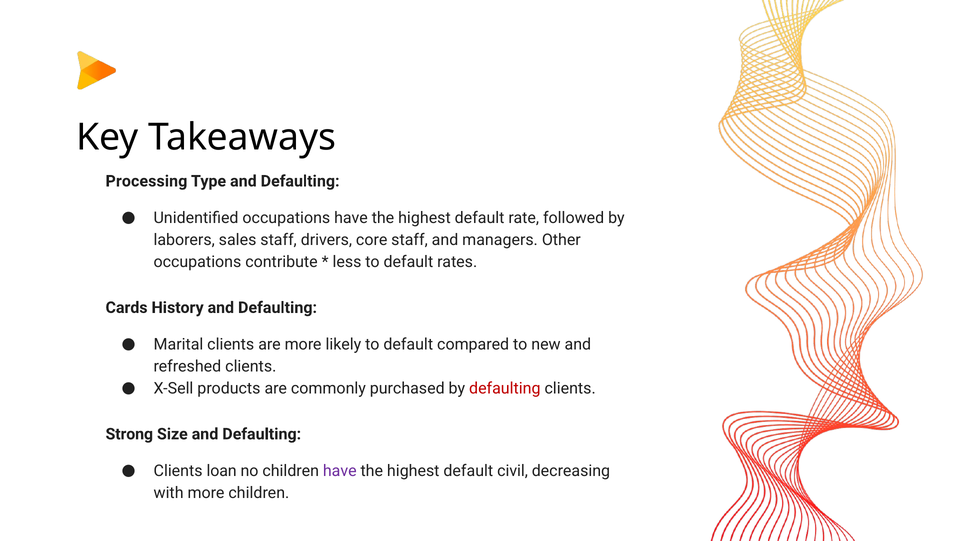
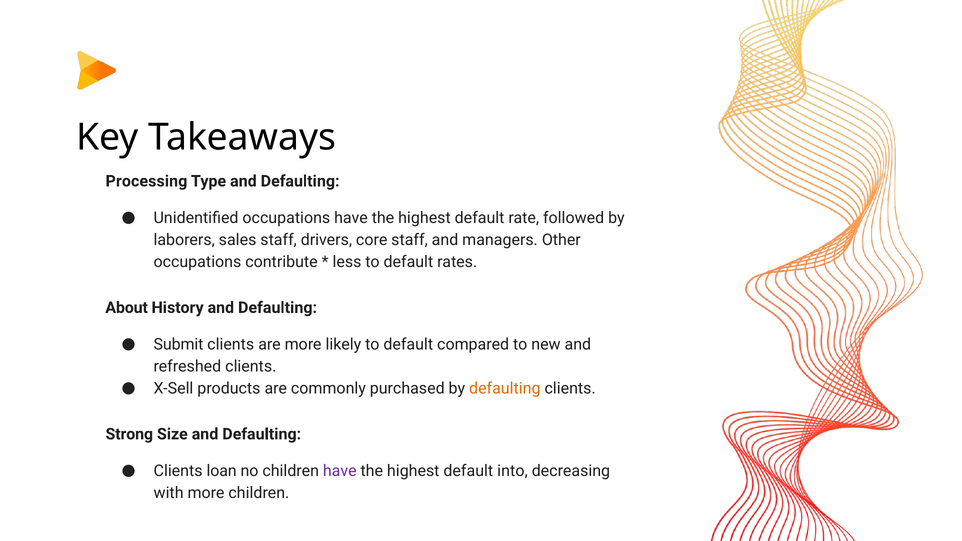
Cards: Cards -> About (127, 308)
Marital: Marital -> Submit (179, 345)
defaulting colour: red -> orange (505, 389)
civil: civil -> into (513, 471)
